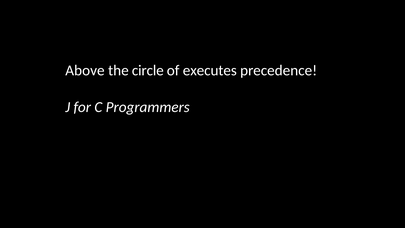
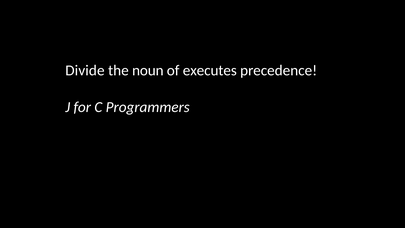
Above: Above -> Divide (85, 70)
circle: circle -> noun (148, 70)
